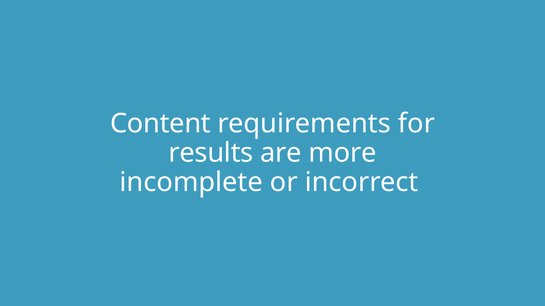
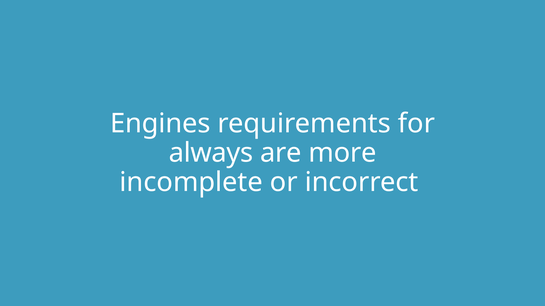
Content: Content -> Engines (160, 124)
results: results -> always (211, 153)
